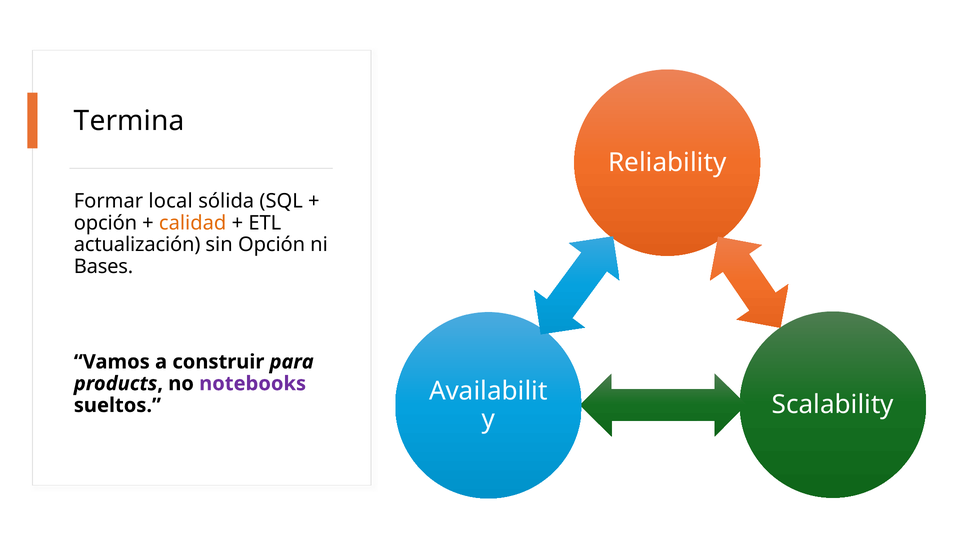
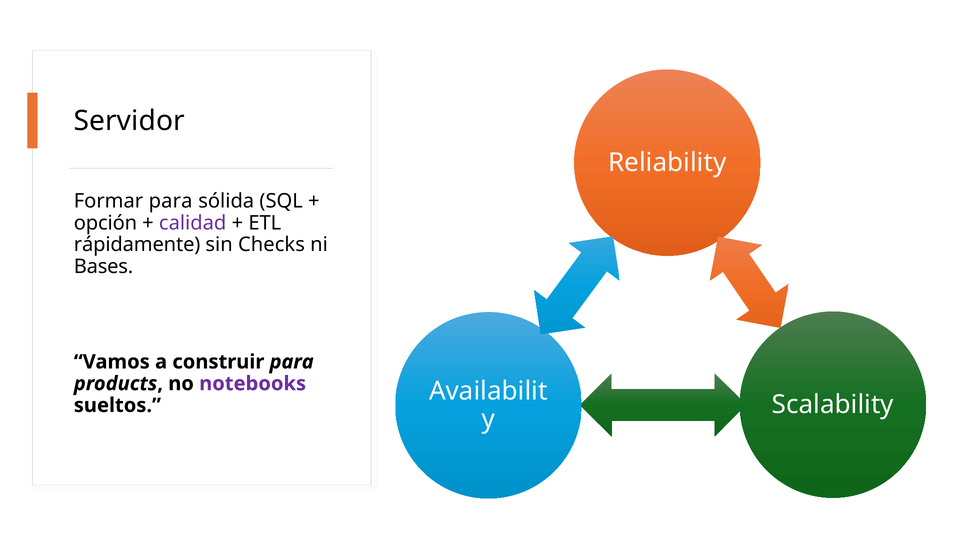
Termina: Termina -> Servidor (129, 121)
Formar local: local -> para (171, 201)
calidad colour: orange -> purple (193, 223)
actualización: actualización -> rápidamente (137, 245)
sin Opción: Opción -> Checks (271, 245)
